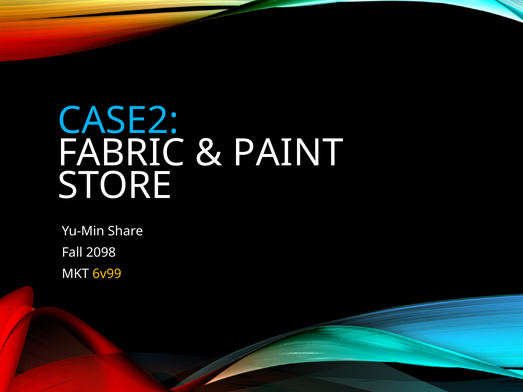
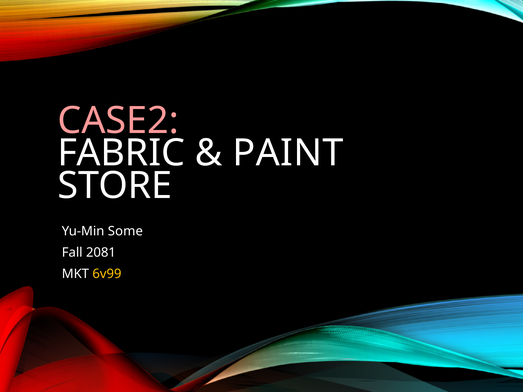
CASE2 colour: light blue -> pink (118, 121)
Share: Share -> Some (125, 231)
2098: 2098 -> 2081 (101, 253)
